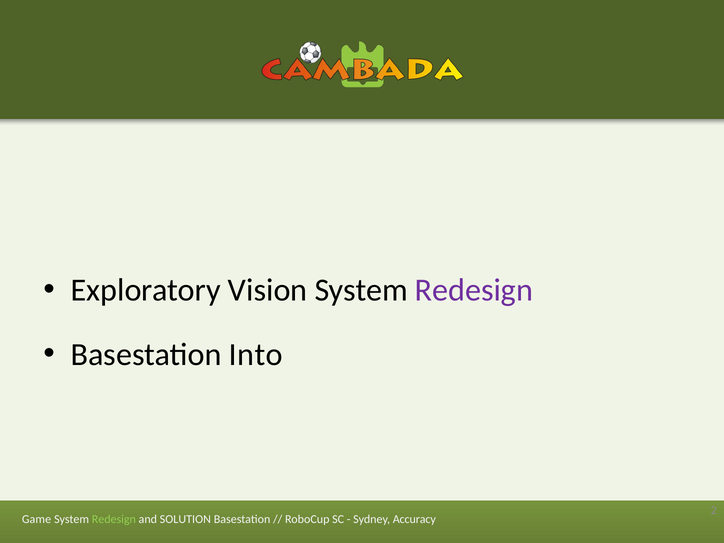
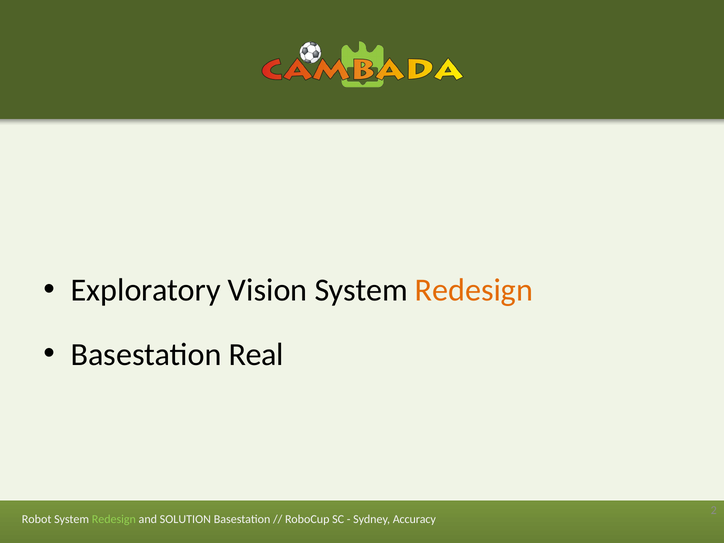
Redesign colour: purple -> orange (474, 290)
Into: Into -> Real (256, 355)
Game: Game -> Robot (37, 519)
